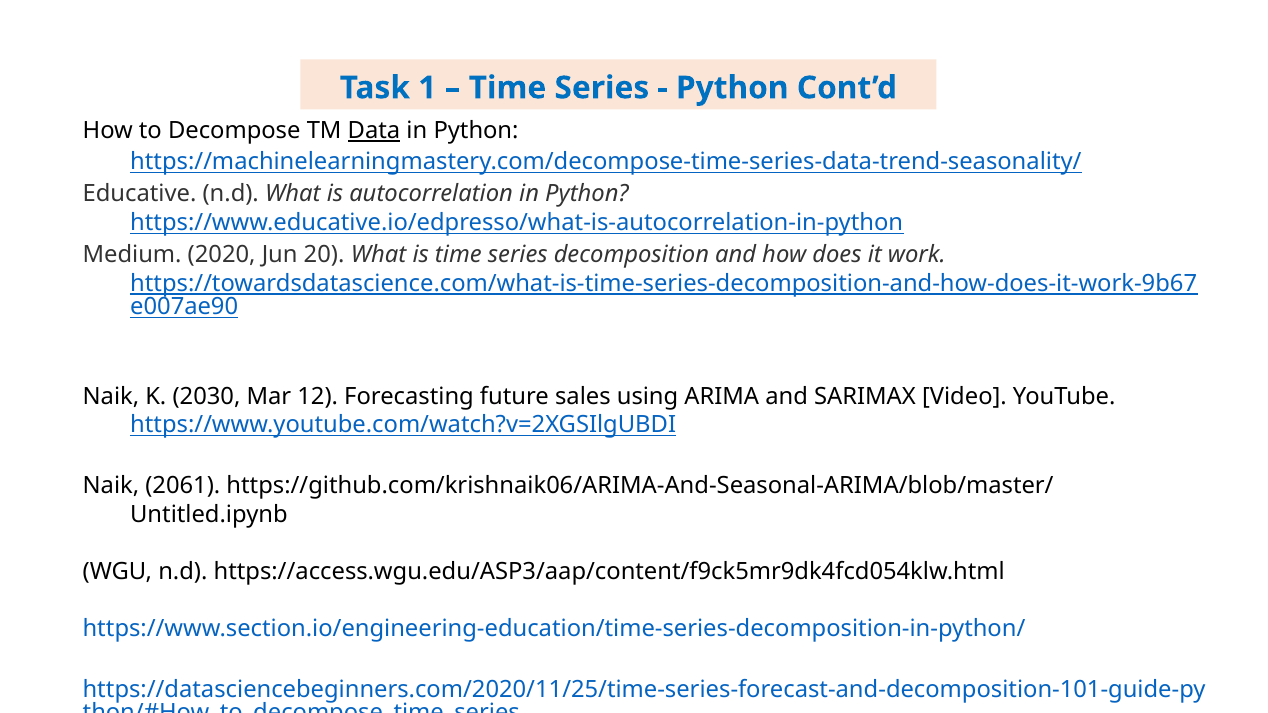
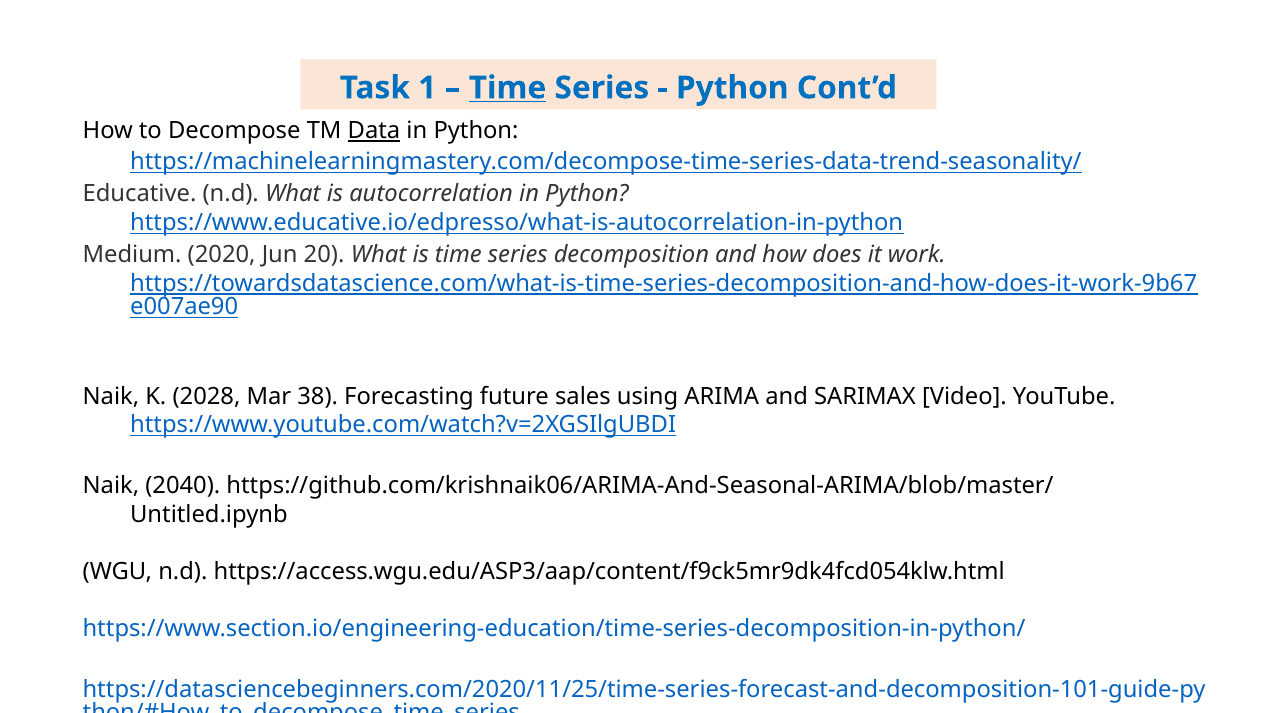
Time underline: none -> present (508, 88)
2030: 2030 -> 2028 (206, 397)
12: 12 -> 38 (318, 397)
2061: 2061 -> 2040 (183, 486)
